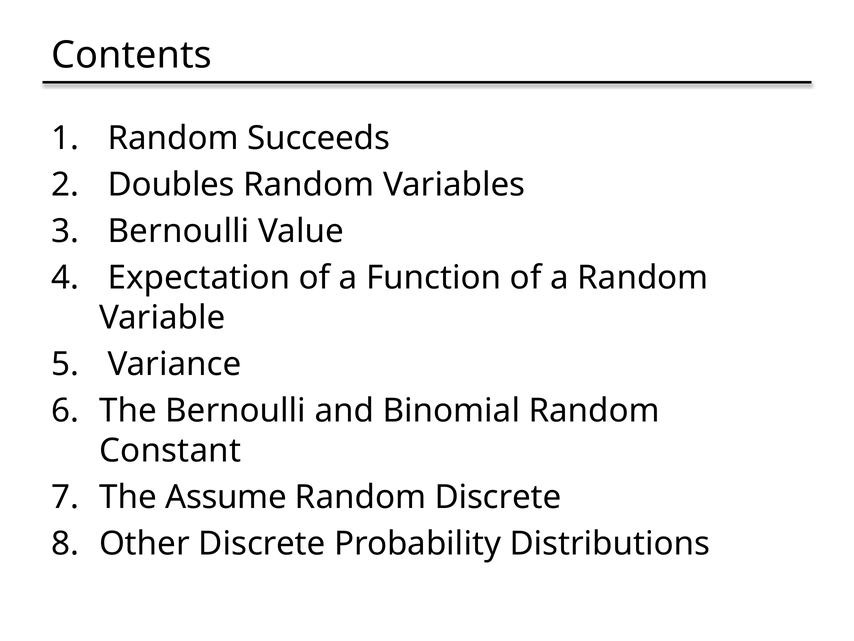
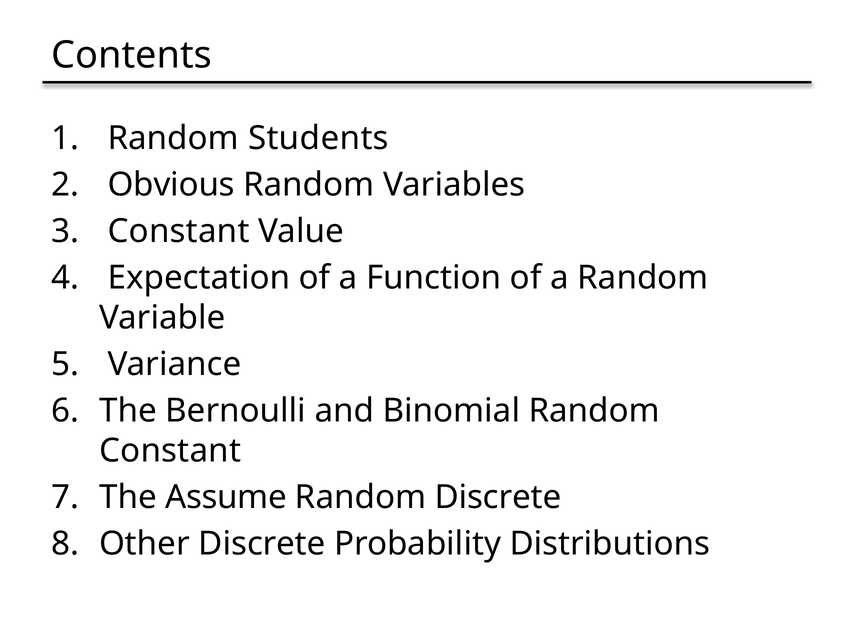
Succeeds: Succeeds -> Students (318, 138)
Doubles: Doubles -> Obvious (171, 185)
Bernoulli: Bernoulli -> Constant (179, 231)
